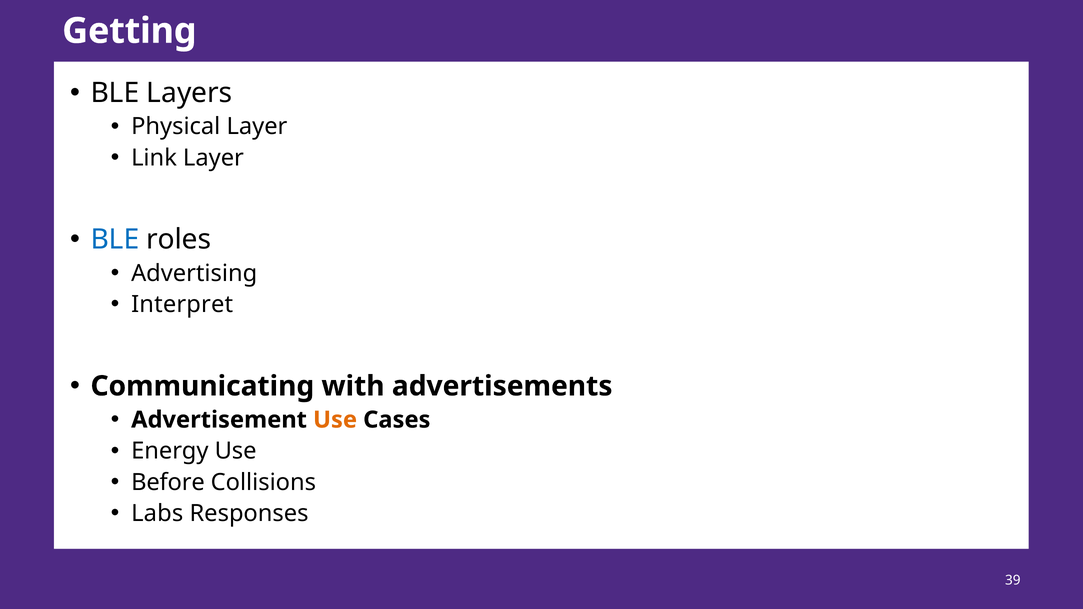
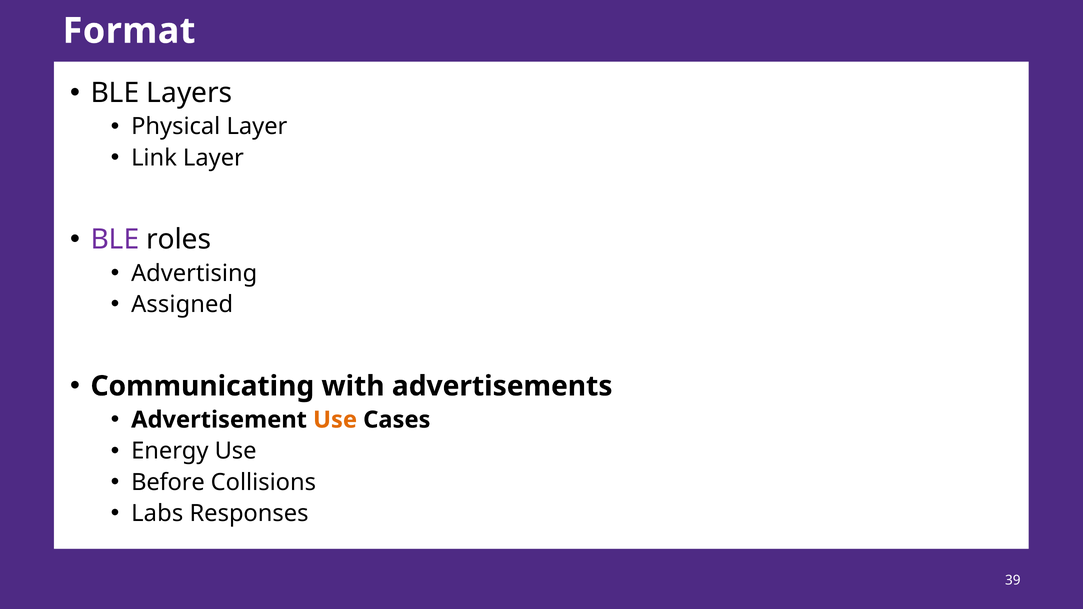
Getting: Getting -> Format (129, 31)
BLE colour: blue -> purple (115, 240)
Interpret: Interpret -> Assigned (182, 304)
